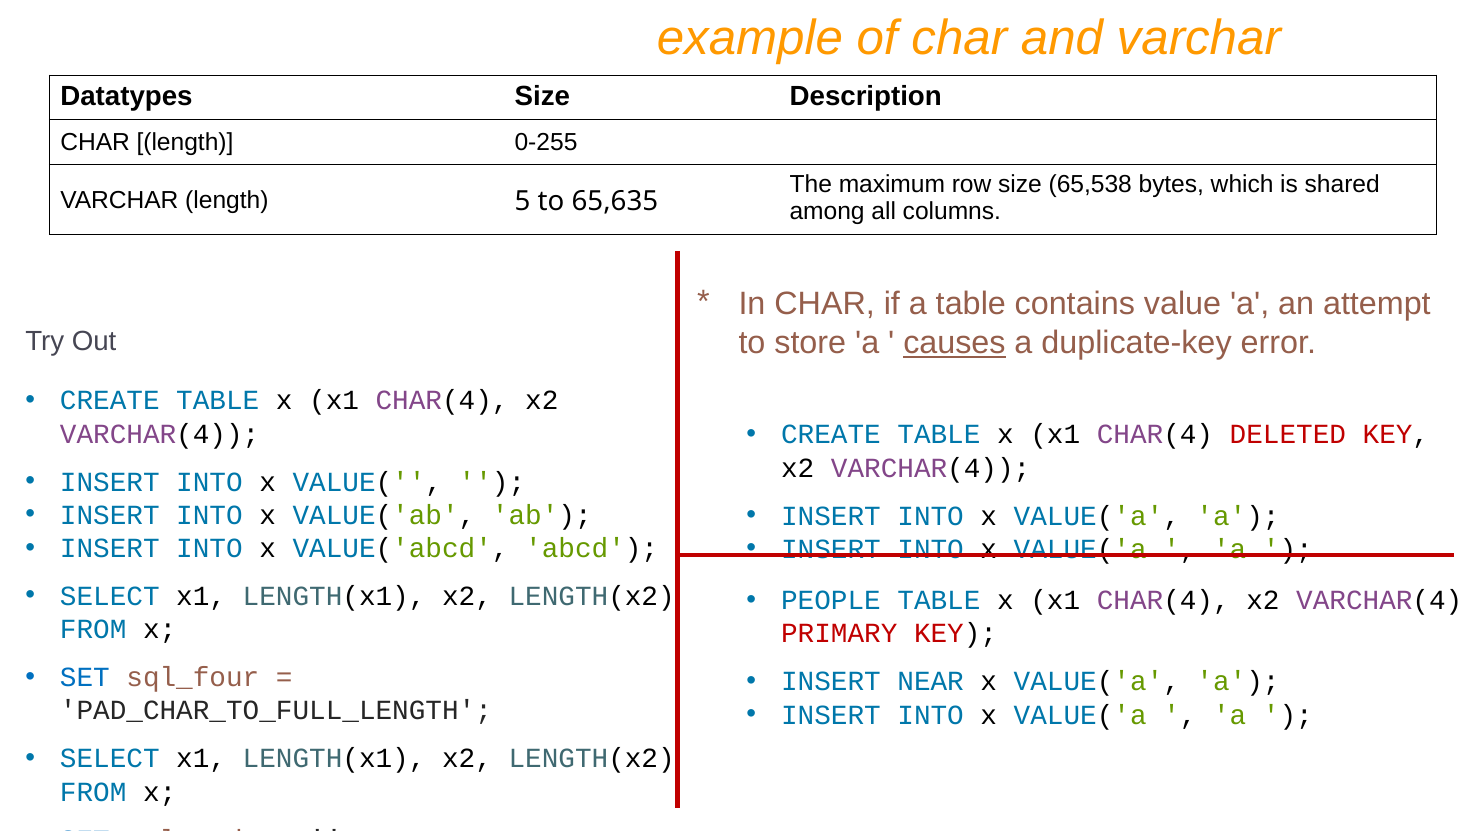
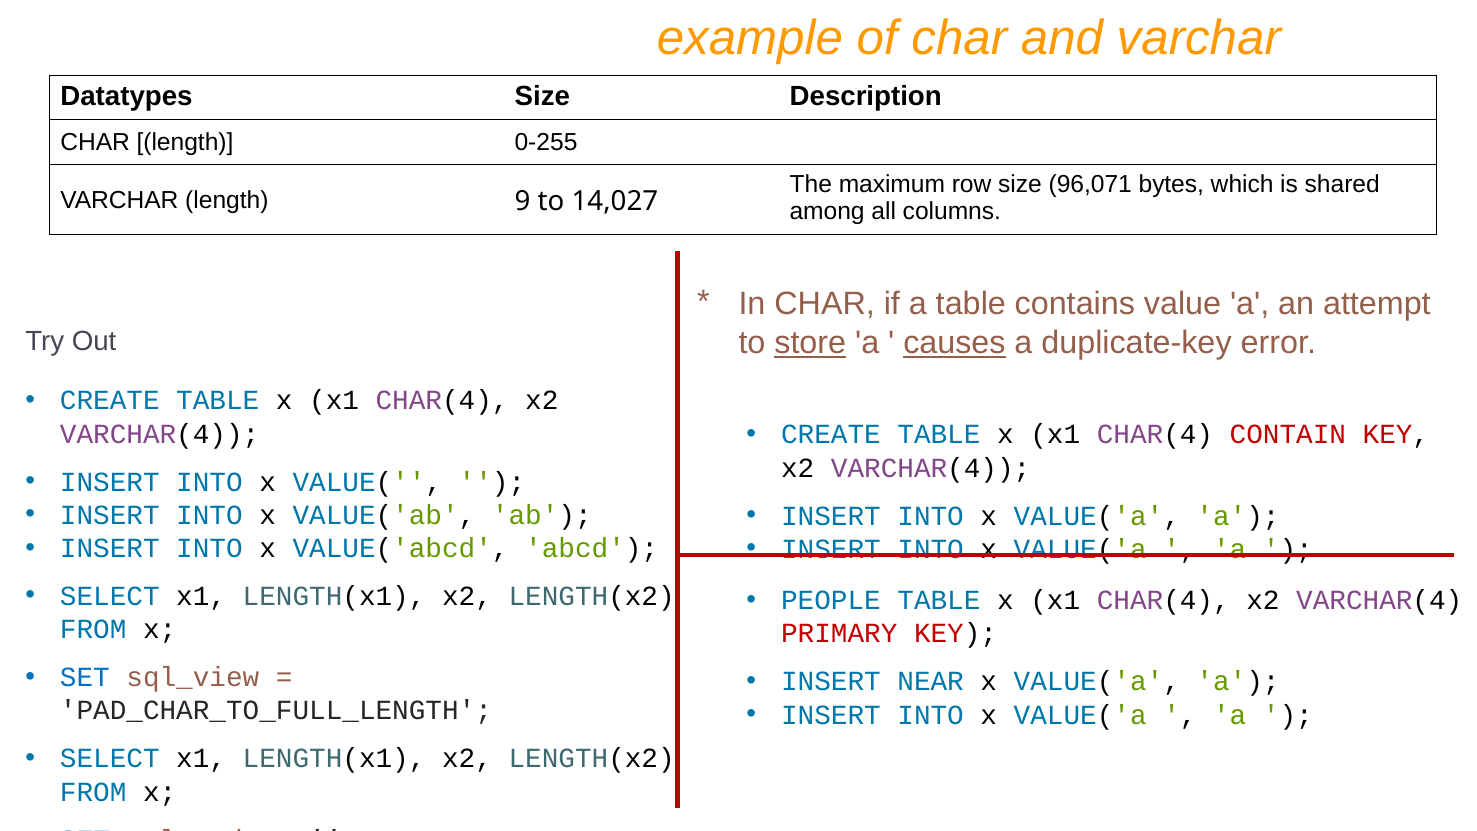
65,538: 65,538 -> 96,071 (1090, 184)
5: 5 -> 9 (523, 201)
65,635: 65,635 -> 14,027 (615, 201)
store underline: none -> present (810, 343)
DELETED: DELETED -> CONTAIN (1288, 435)
sql_four: sql_four -> sql_view (193, 677)
